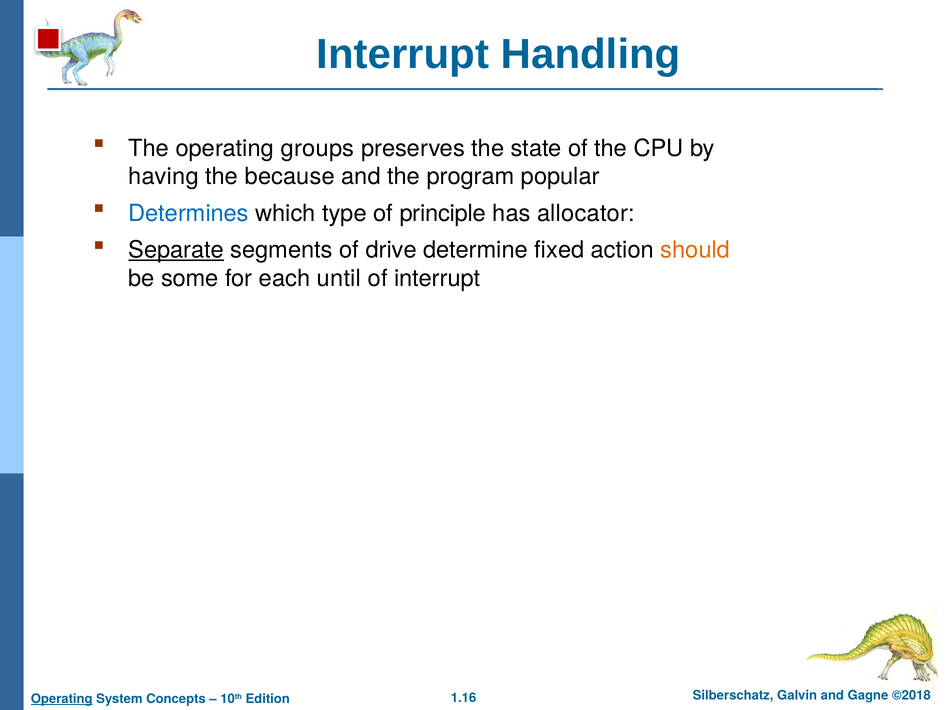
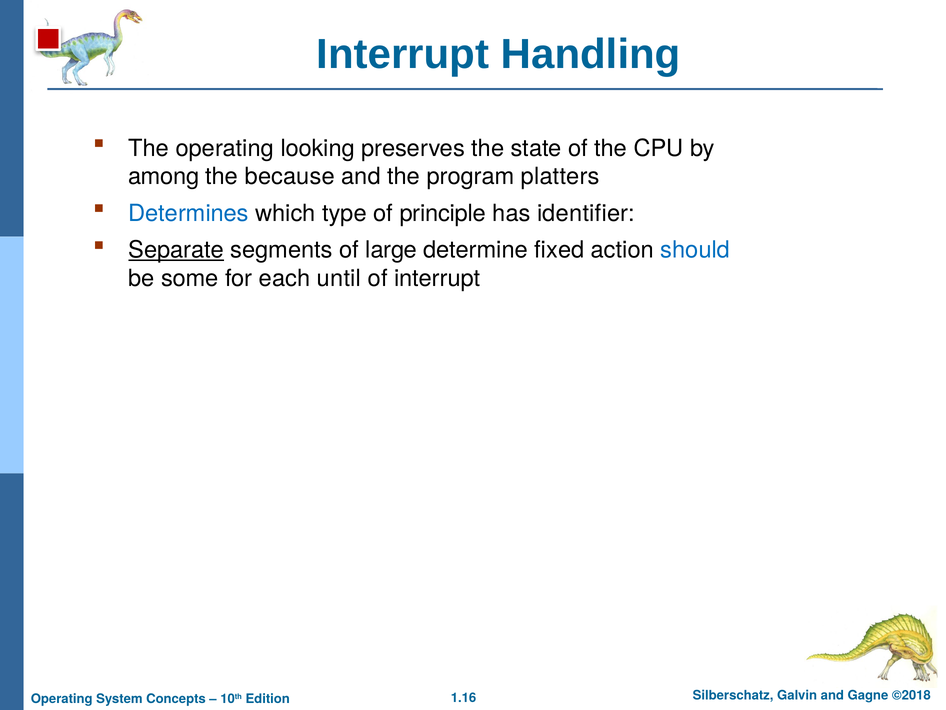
groups: groups -> looking (318, 148)
having: having -> among (164, 177)
popular: popular -> platters (560, 177)
allocator: allocator -> identifier (586, 213)
drive: drive -> large (391, 250)
should colour: orange -> blue (695, 250)
Operating underline: present -> none (62, 698)
